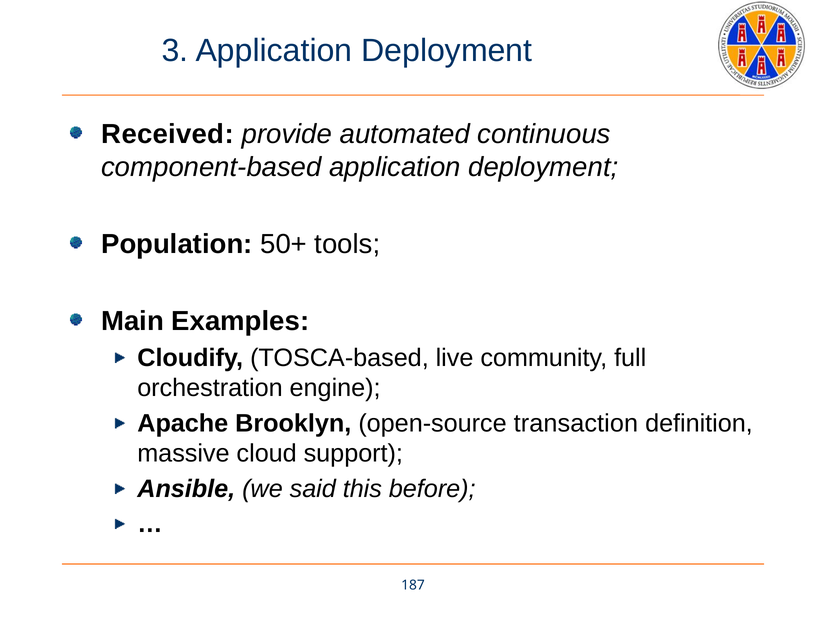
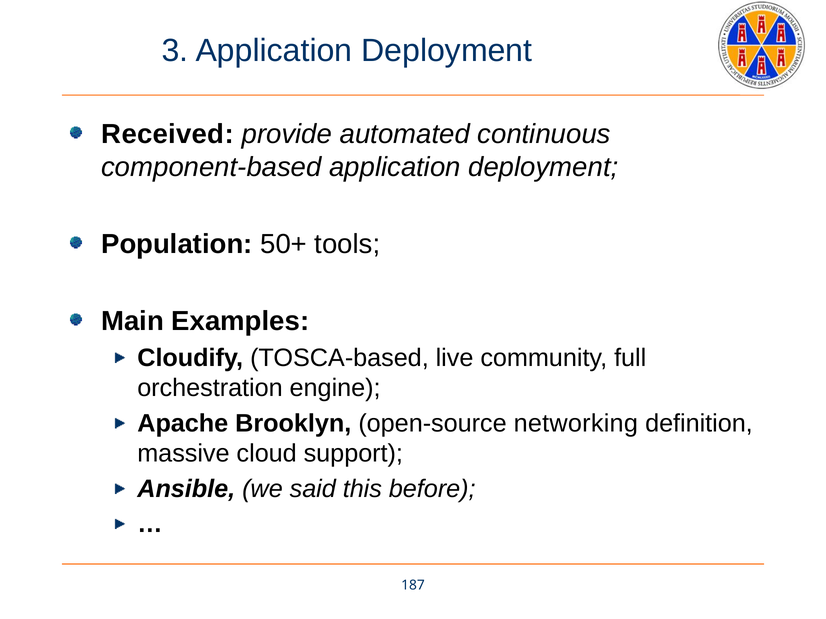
transaction: transaction -> networking (576, 424)
